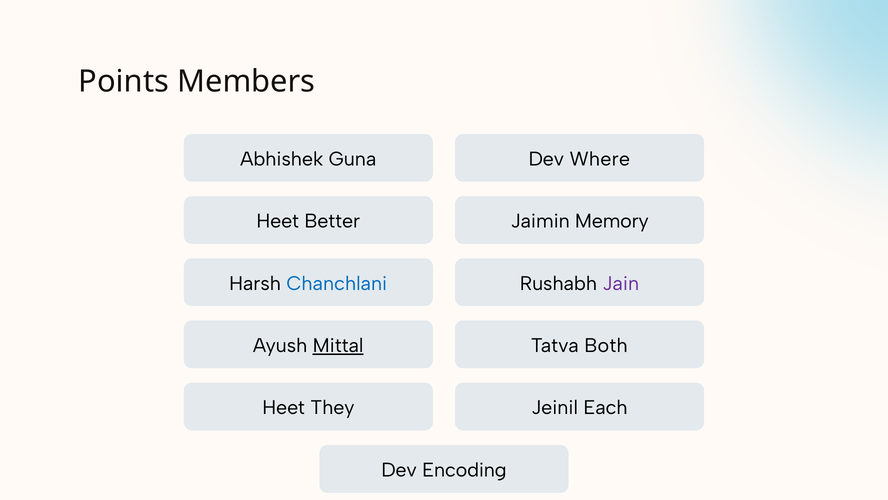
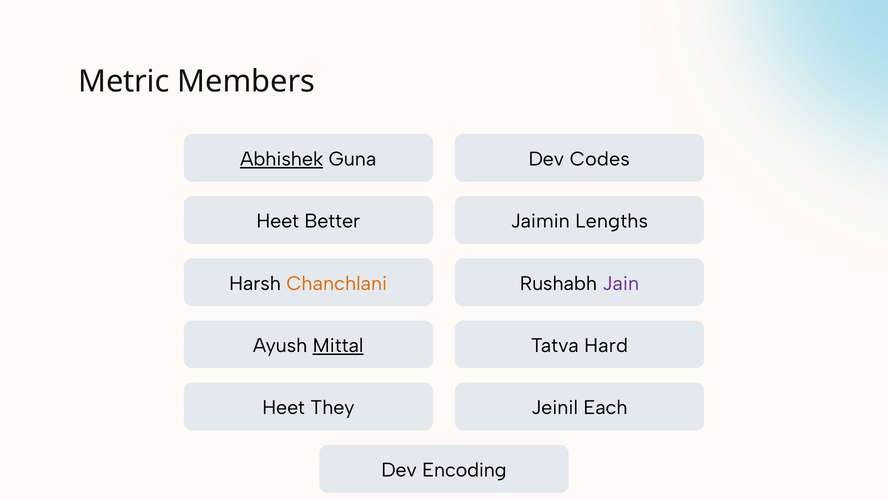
Points: Points -> Metric (124, 81)
Abhishek underline: none -> present (282, 159)
Where: Where -> Codes (600, 159)
Memory: Memory -> Lengths (612, 221)
Chanchlani colour: blue -> orange (337, 283)
Both: Both -> Hard (606, 345)
